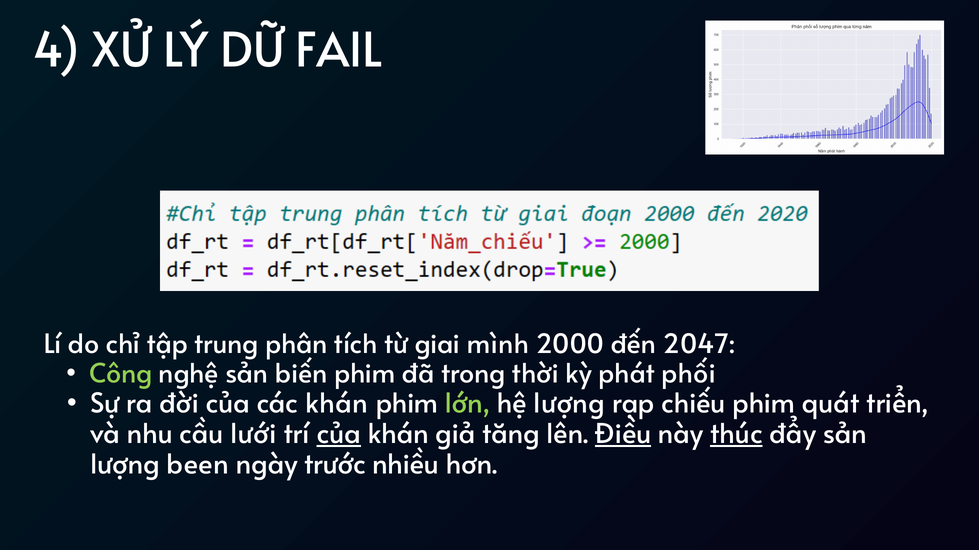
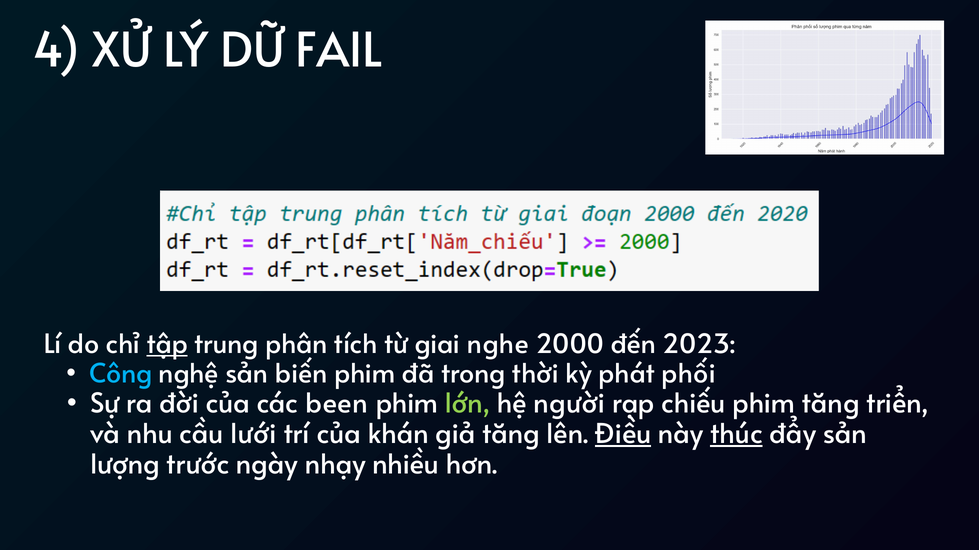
tập underline: none -> present (167, 345)
mình: mình -> nghe (498, 345)
2047: 2047 -> 2023 (699, 345)
Công colour: light green -> light blue (121, 374)
các khán: khán -> been (337, 404)
hệ lượng: lượng -> người (569, 404)
phim quát: quát -> tăng (831, 404)
của underline: present -> none (339, 435)
been: been -> trước (198, 465)
trước: trước -> nhạy (335, 465)
